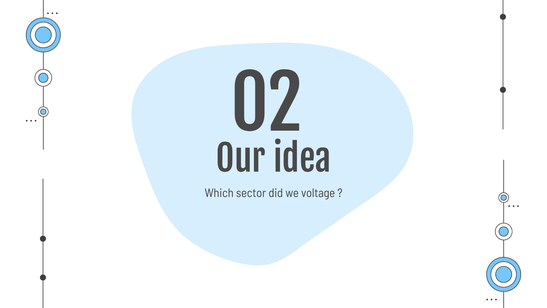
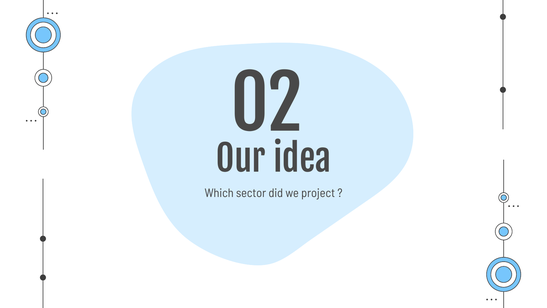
voltage: voltage -> project (318, 193)
